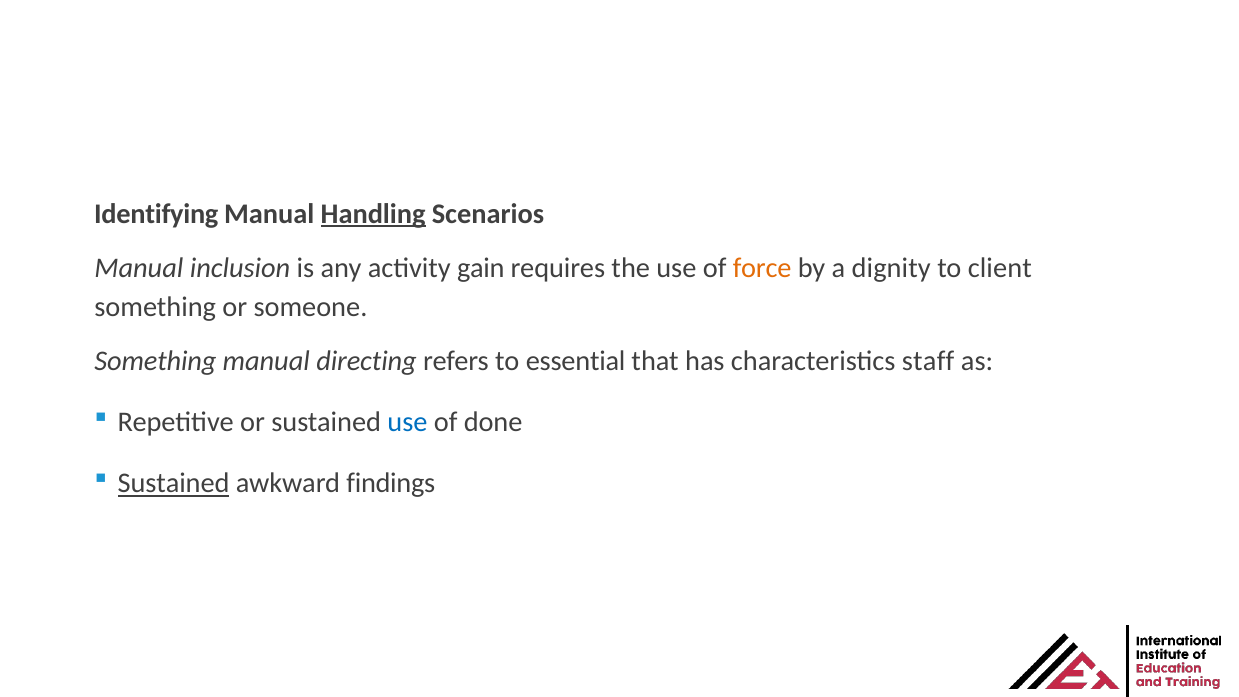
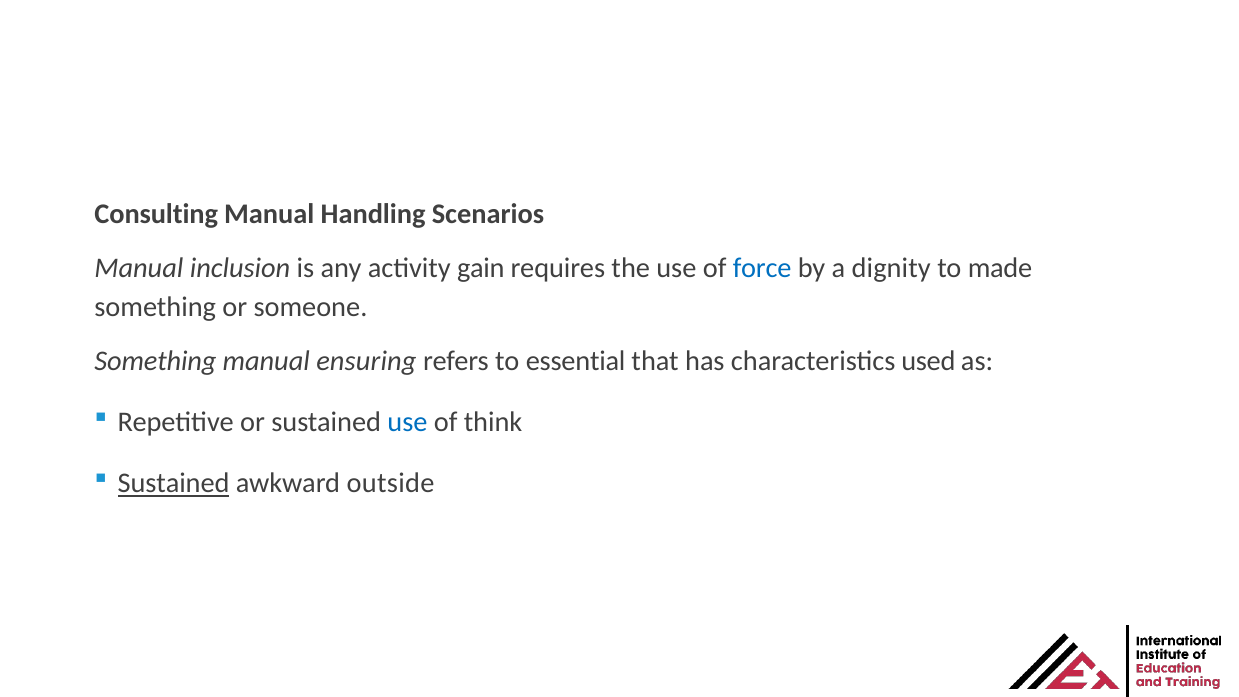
Identifying: Identifying -> Consulting (156, 214)
Handling underline: present -> none (373, 214)
force colour: orange -> blue (762, 268)
client: client -> made (1000, 268)
directing: directing -> ensuring (366, 361)
staff: staff -> used (928, 361)
done: done -> think (493, 422)
findings: findings -> outside (391, 483)
